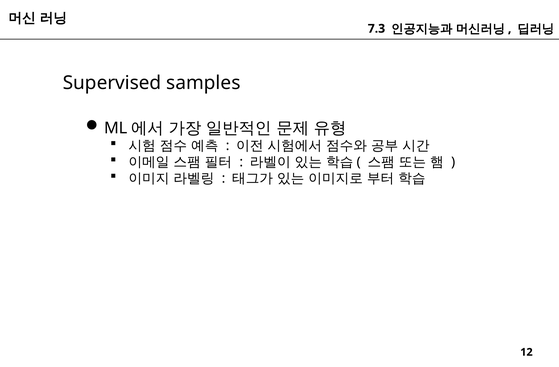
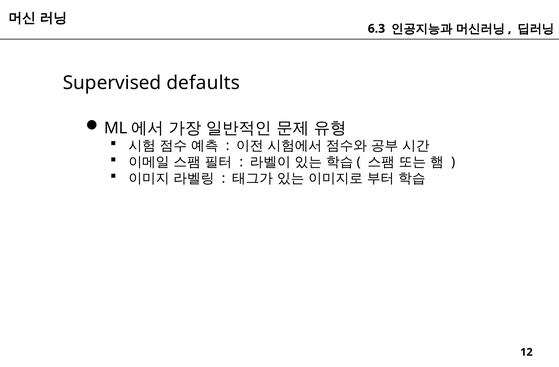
7.3: 7.3 -> 6.3 (376, 29)
samples: samples -> defaults (203, 83)
